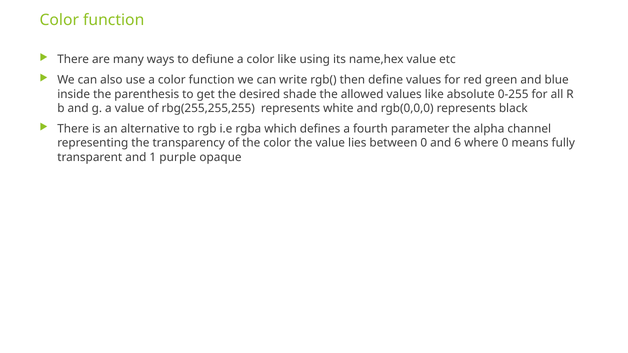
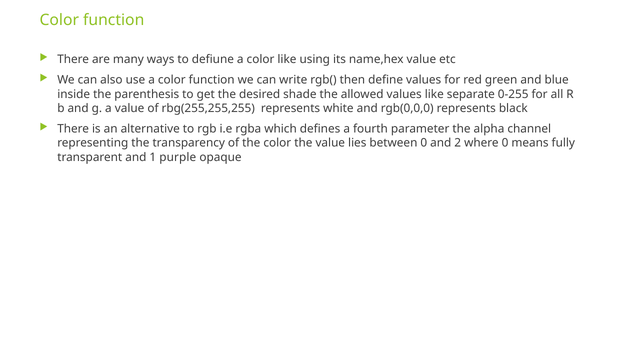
absolute: absolute -> separate (471, 94)
6: 6 -> 2 (458, 143)
